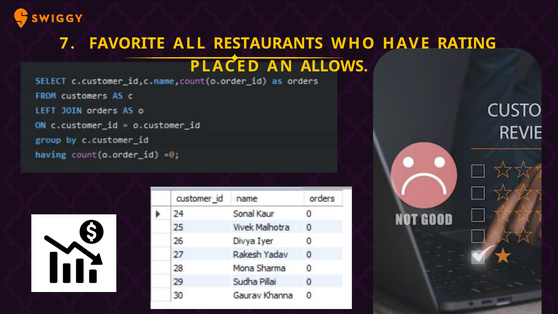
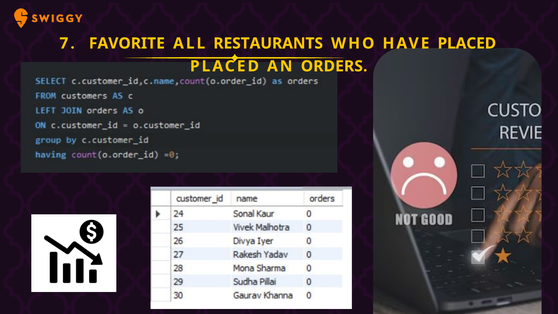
HAVE RATING: RATING -> PLACED (467, 43)
ALLOWS: ALLOWS -> ORDERS (334, 66)
